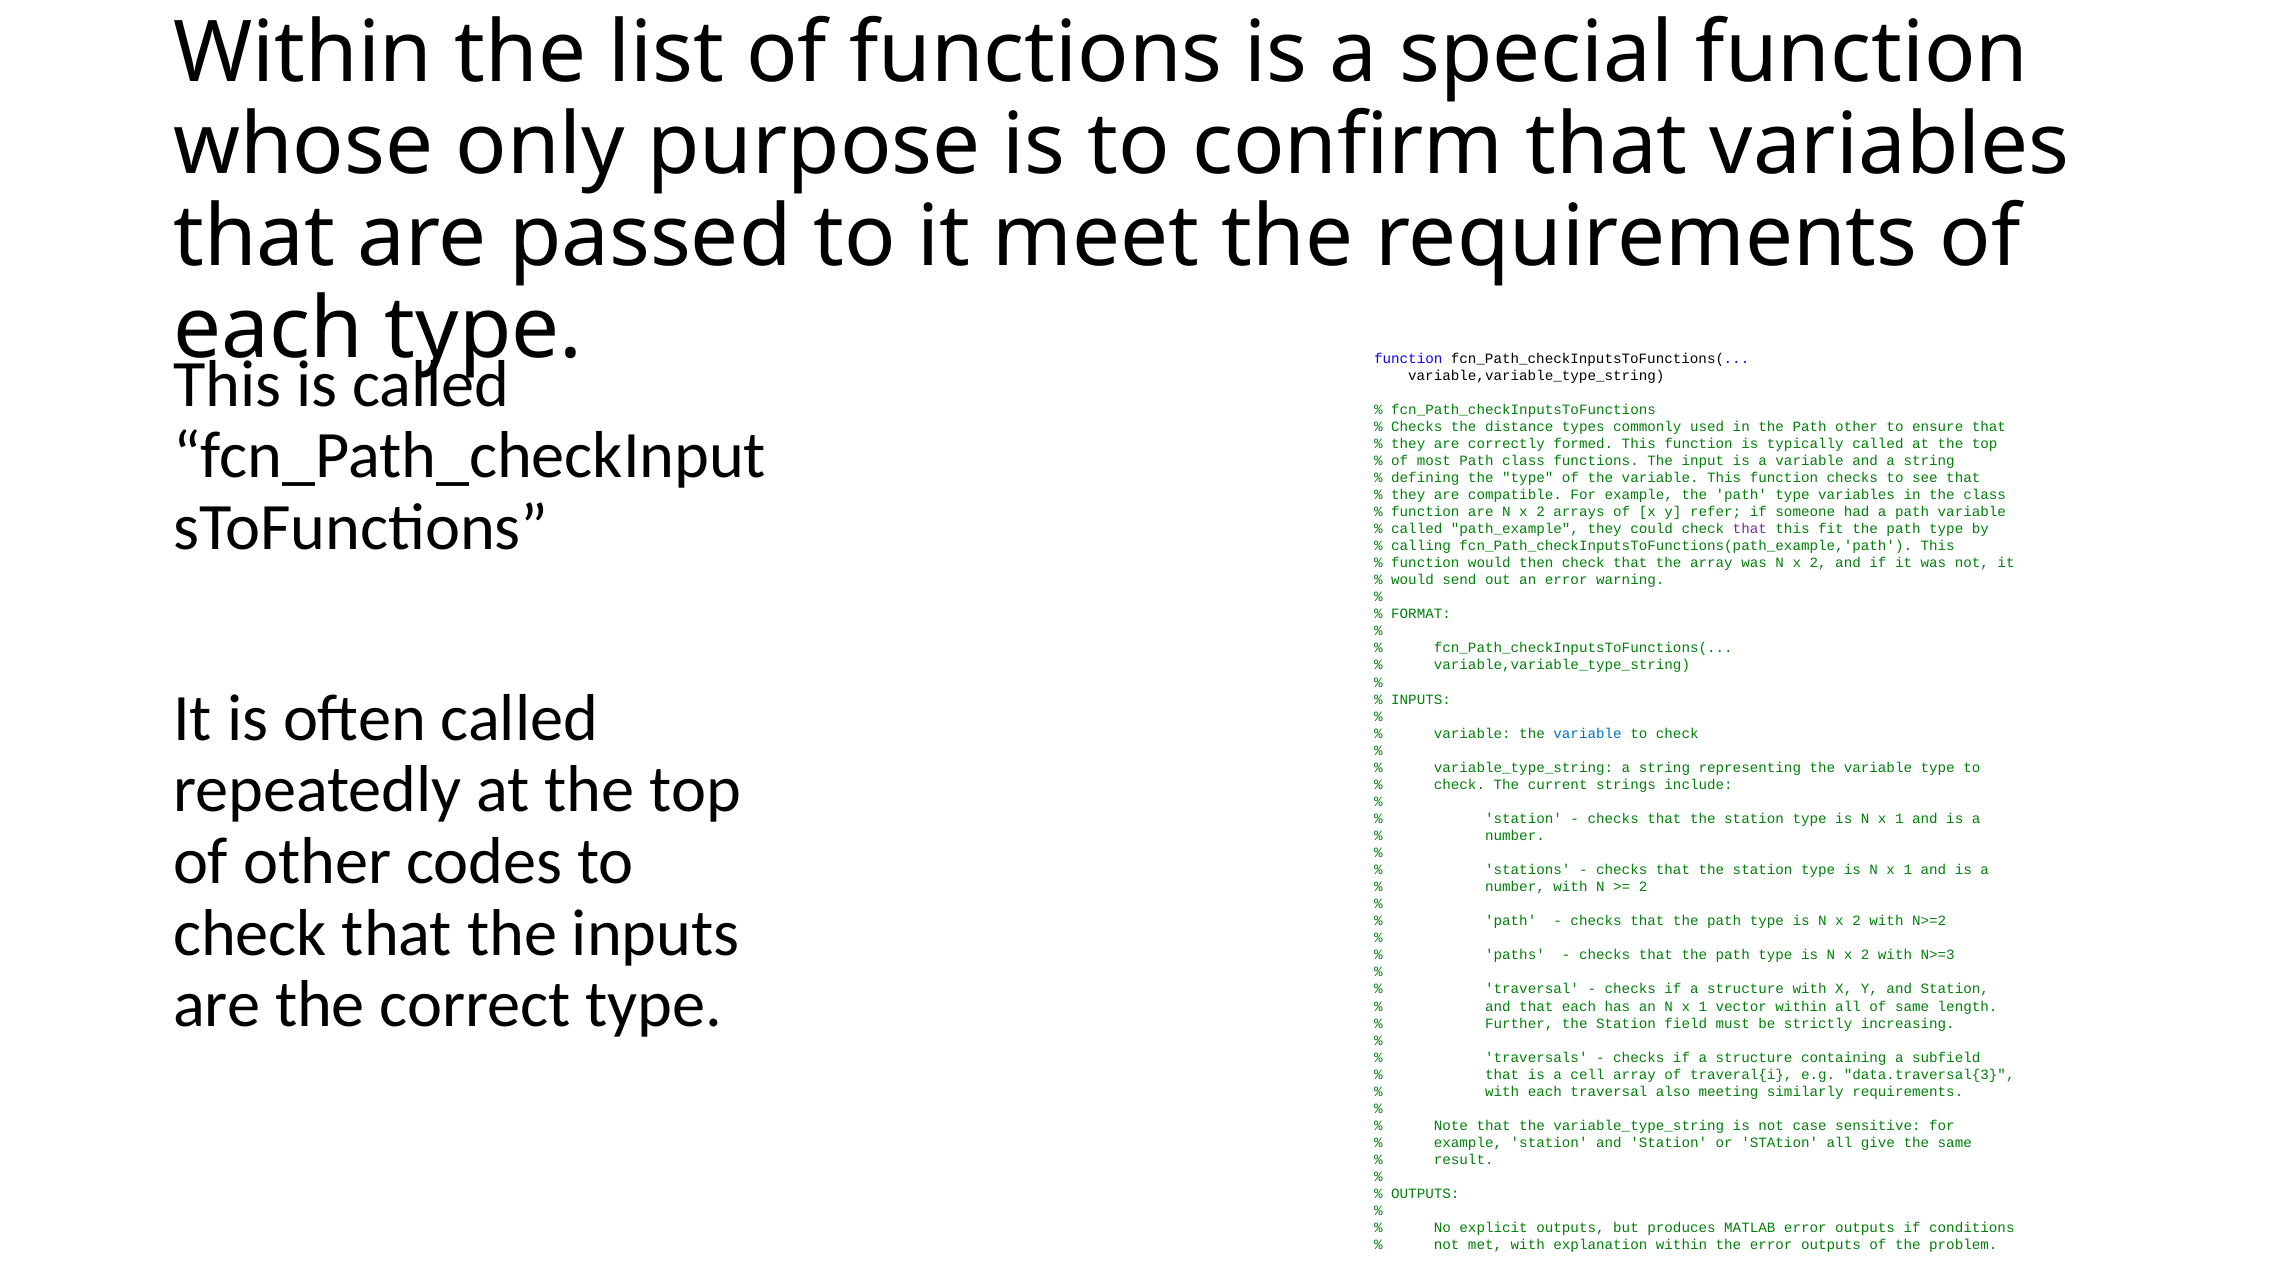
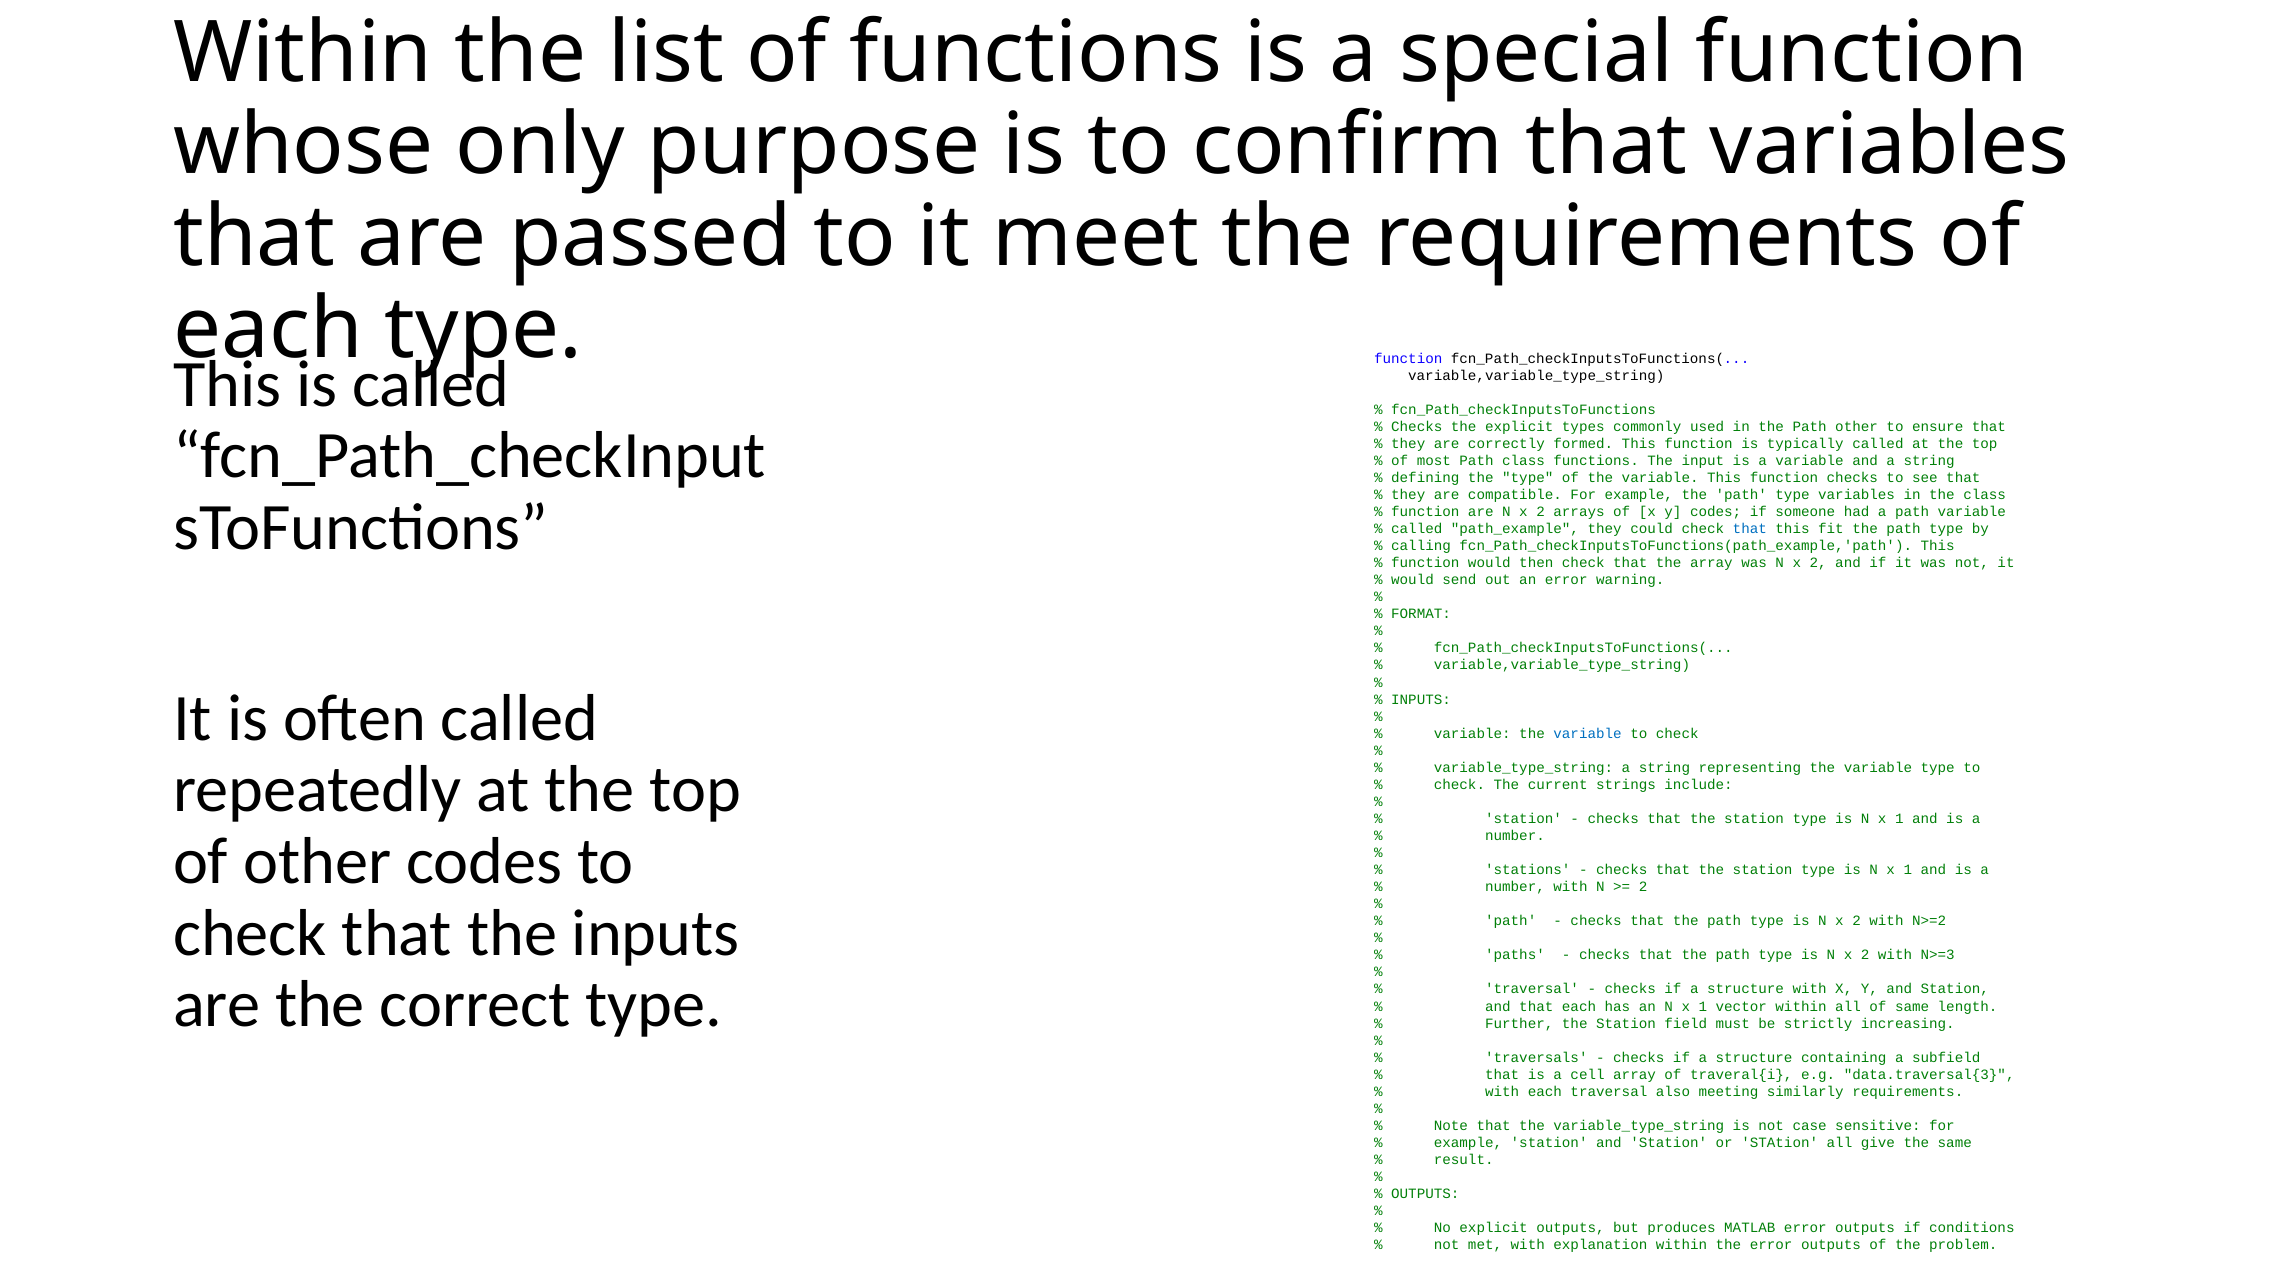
the distance: distance -> explicit (1519, 427)
y refer: refer -> codes (1716, 512)
that colour: purple -> blue (1750, 529)
